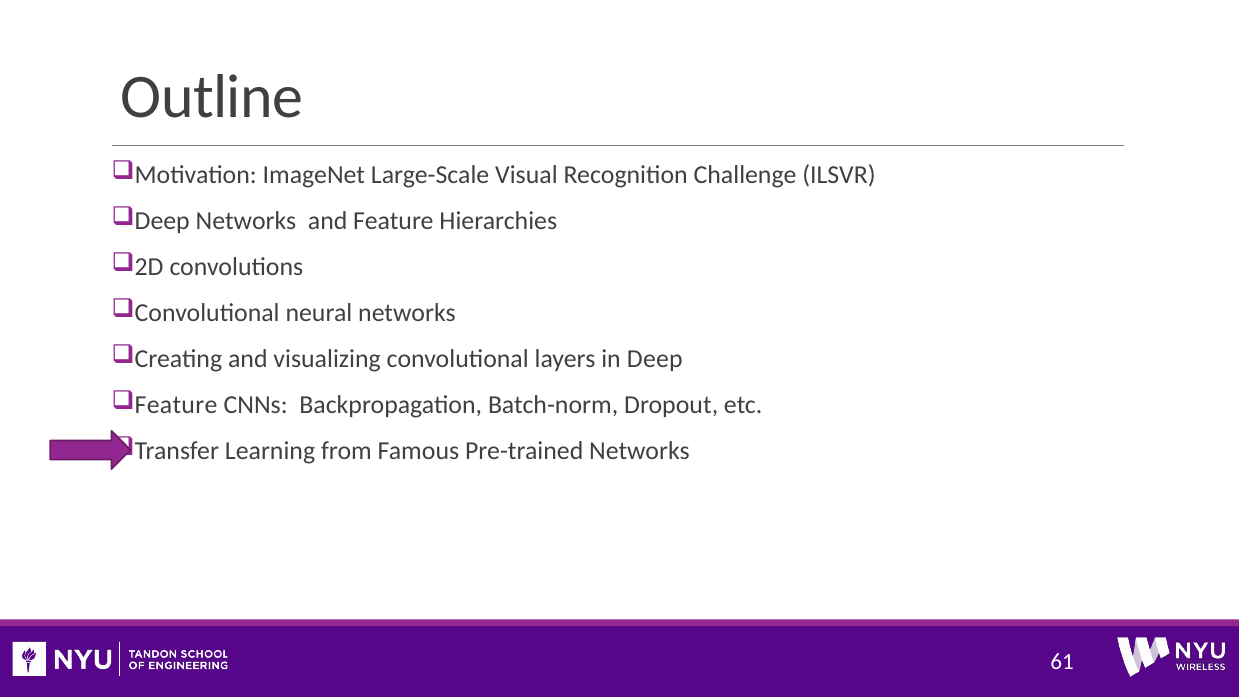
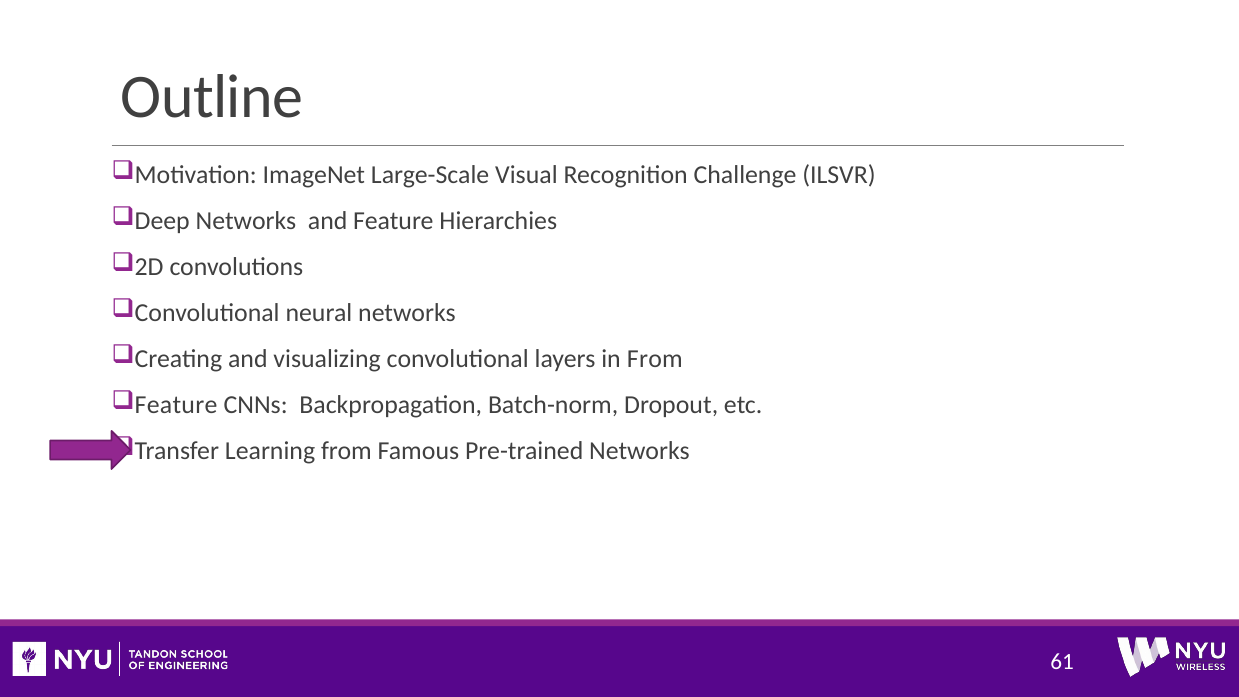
in Deep: Deep -> From (655, 359)
